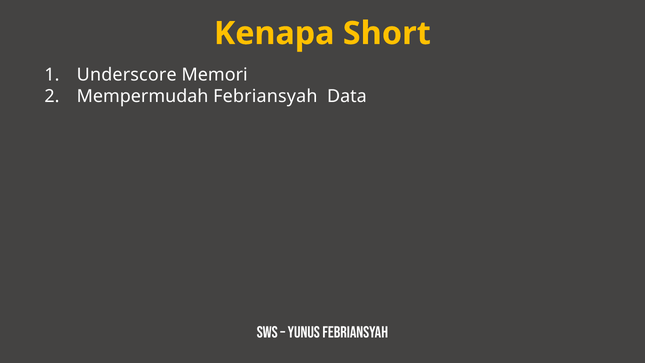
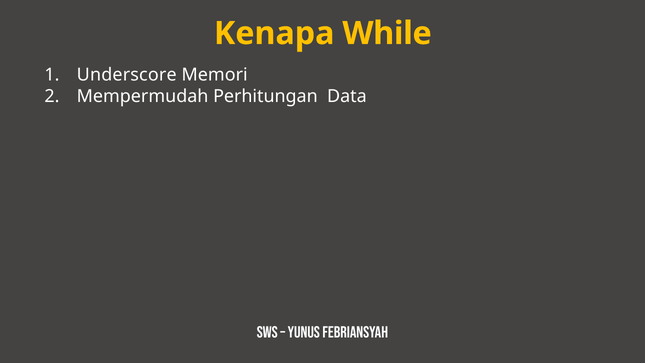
Short: Short -> While (387, 33)
Mempermudah Febriansyah: Febriansyah -> Perhitungan (265, 96)
